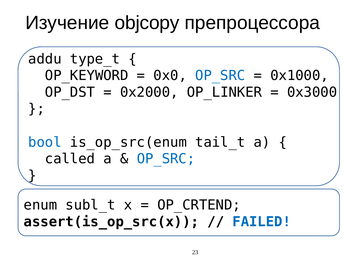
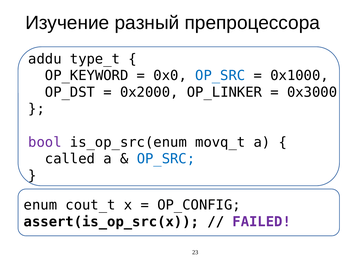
objcopy: objcopy -> разный (147, 23)
bool colour: blue -> purple (45, 142)
tail_t: tail_t -> movq_t (220, 142)
subl_t: subl_t -> cout_t (90, 205)
OP_CRTEND: OP_CRTEND -> OP_CONFIG (199, 205)
FAILED colour: blue -> purple (262, 222)
